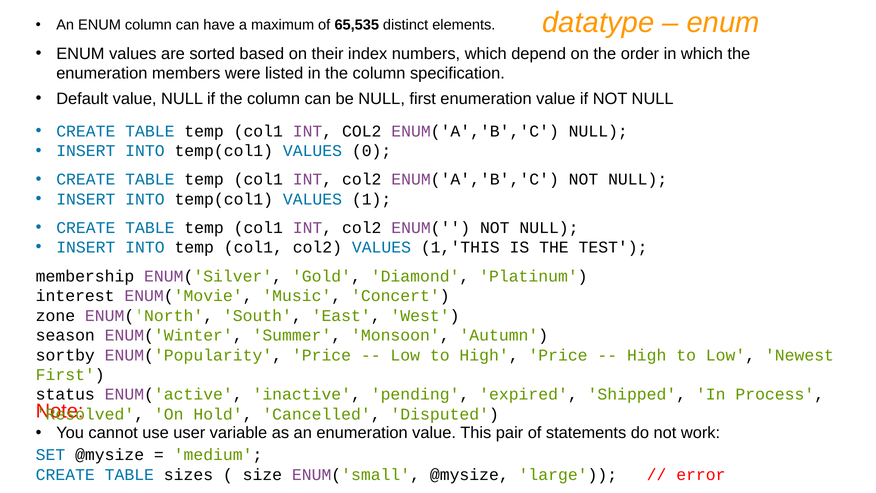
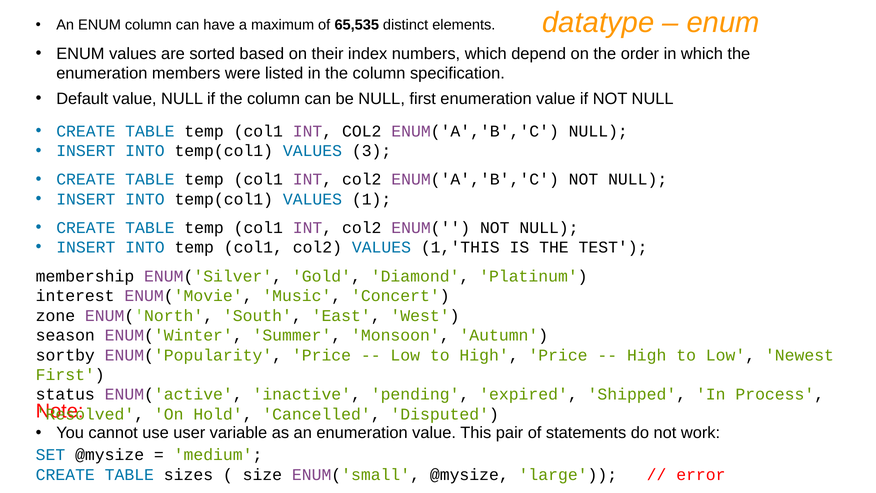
0: 0 -> 3 (372, 151)
